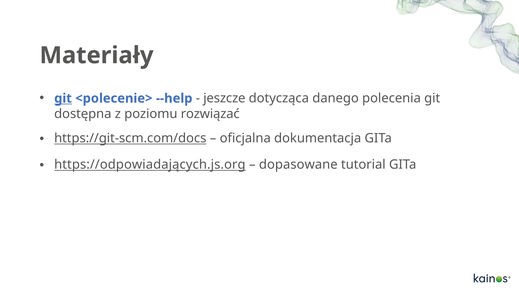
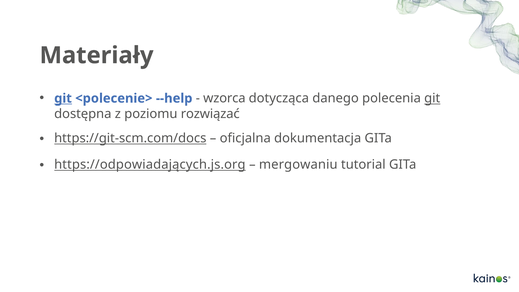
jeszcze: jeszcze -> wzorca (224, 98)
git underline: none -> present (432, 98)
dopasowane: dopasowane -> mergowaniu (298, 164)
